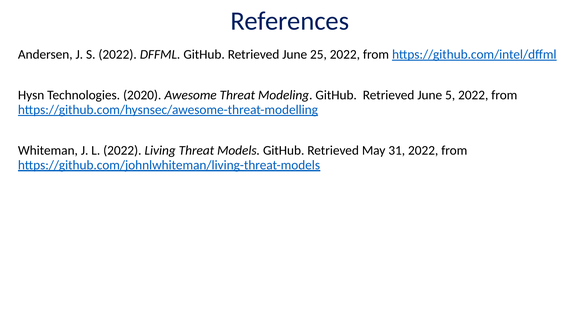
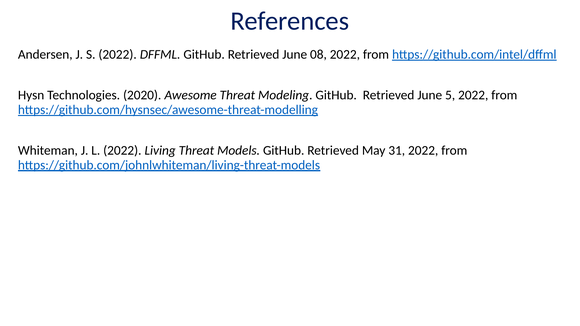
25: 25 -> 08 (318, 55)
